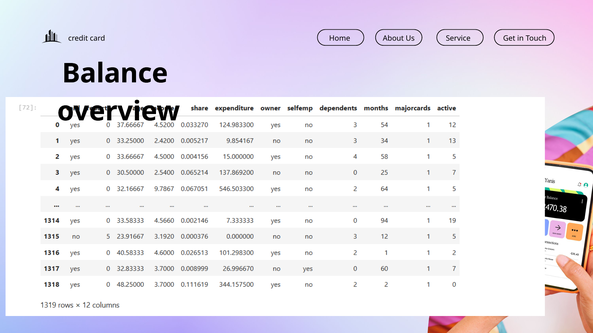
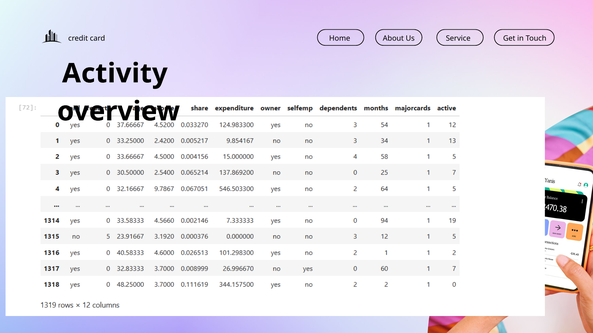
Balance: Balance -> Activity (115, 74)
